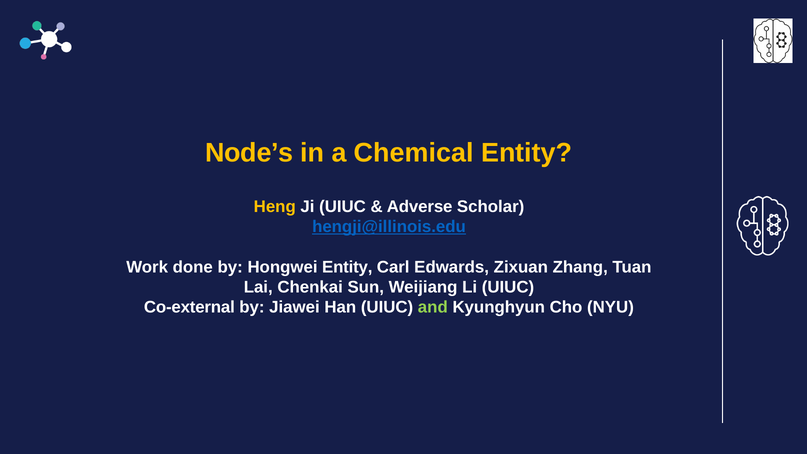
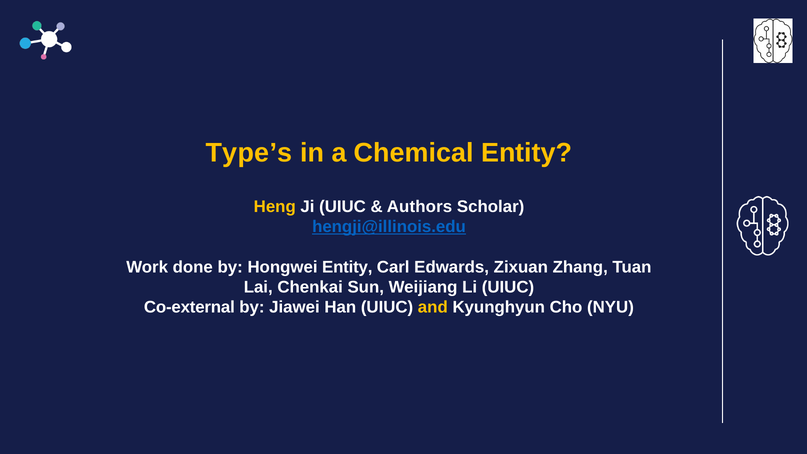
Node’s: Node’s -> Type’s (249, 153)
Adverse: Adverse -> Authors (420, 206)
and colour: light green -> yellow (433, 307)
